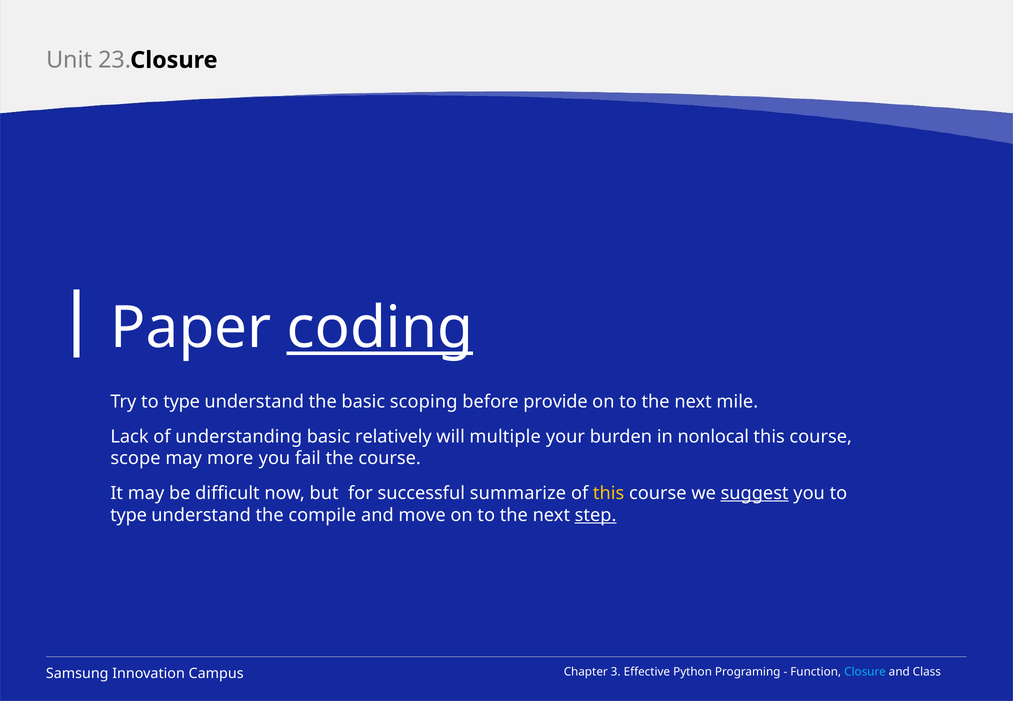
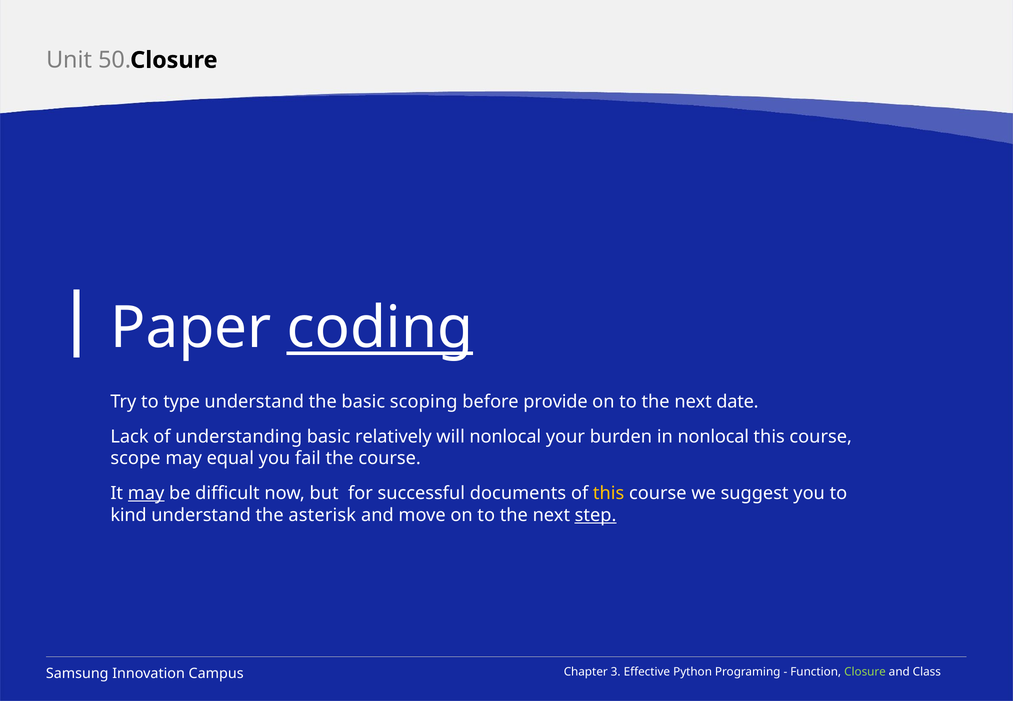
23: 23 -> 50 (115, 60)
mile: mile -> date (737, 402)
will multiple: multiple -> nonlocal (505, 437)
more: more -> equal (230, 459)
may underline: none -> present (146, 494)
summarize: summarize -> documents (518, 494)
suggest underline: present -> none (755, 494)
type: type -> kind (129, 515)
compile: compile -> asterisk (322, 515)
Closure colour: light blue -> light green (865, 672)
